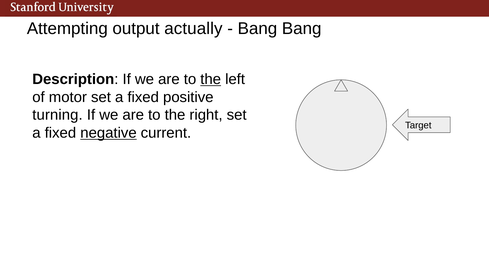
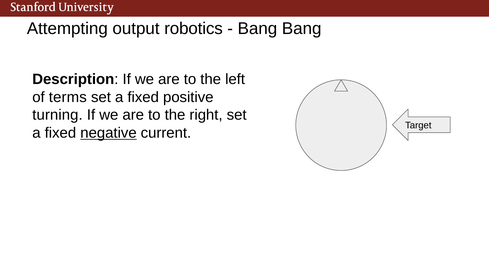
actually: actually -> robotics (194, 29)
the underline: present -> none (211, 79)
motor: motor -> terms (68, 97)
